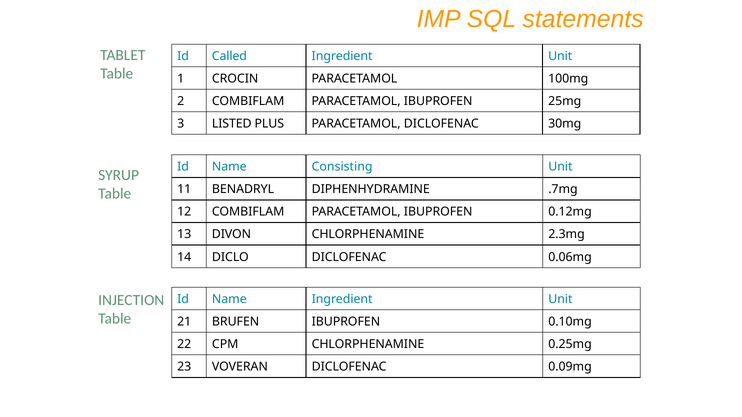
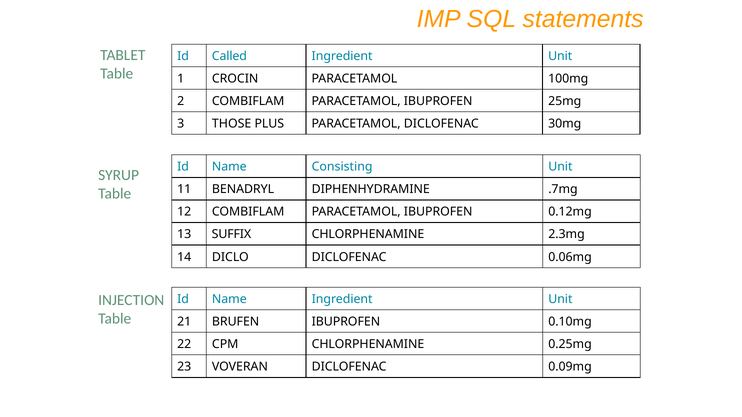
LISTED: LISTED -> THOSE (232, 124)
DIVON: DIVON -> SUFFIX (231, 235)
